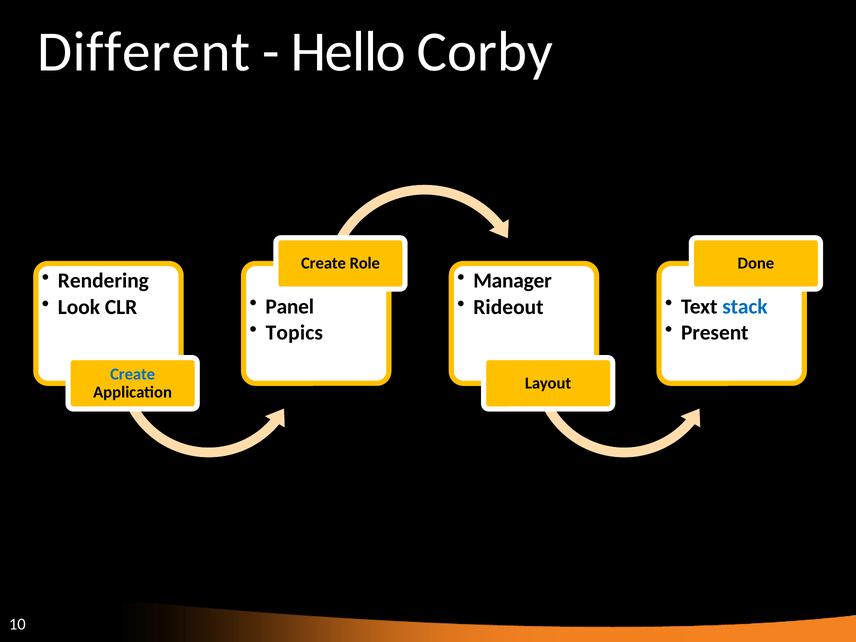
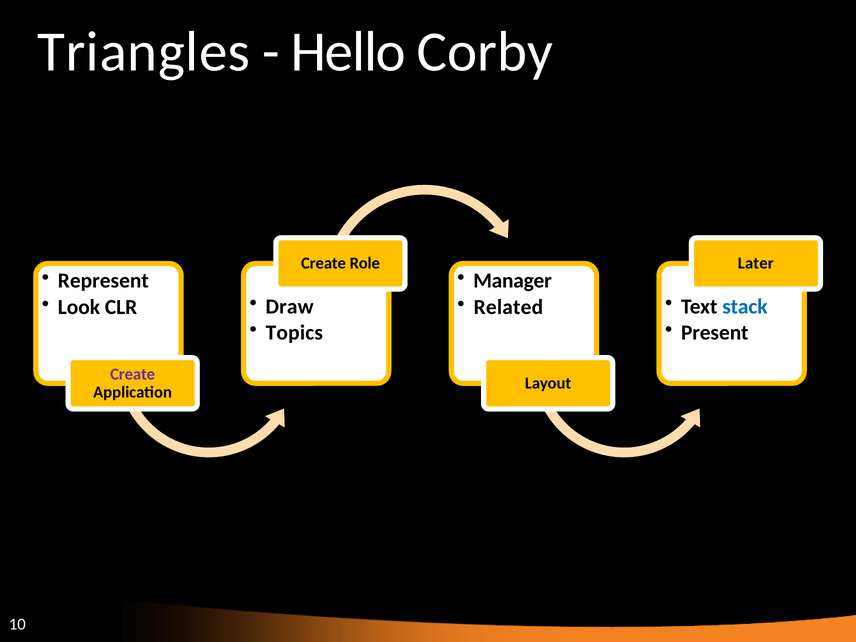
Different: Different -> Triangles (144, 52)
Done: Done -> Later (756, 263)
Rendering: Rendering -> Represent (103, 281)
Panel: Panel -> Draw (290, 307)
Rideout: Rideout -> Related (508, 307)
Create colour: blue -> purple (133, 374)
